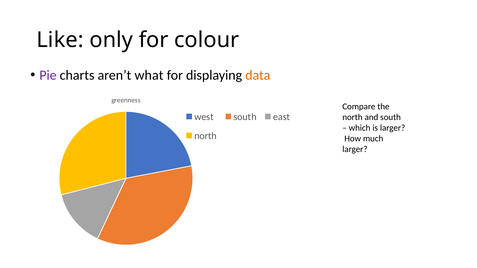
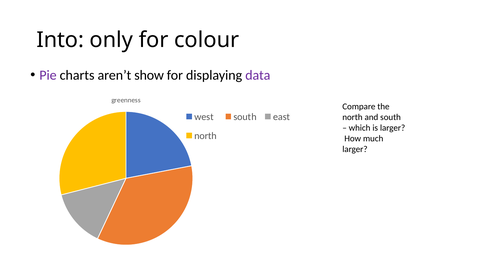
Like: Like -> Into (60, 40)
what: what -> show (149, 75)
data colour: orange -> purple (258, 75)
